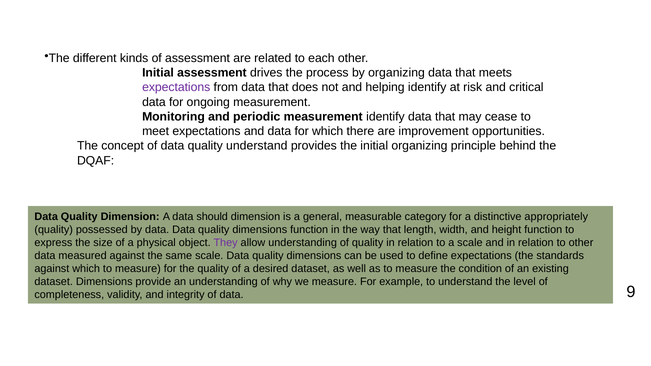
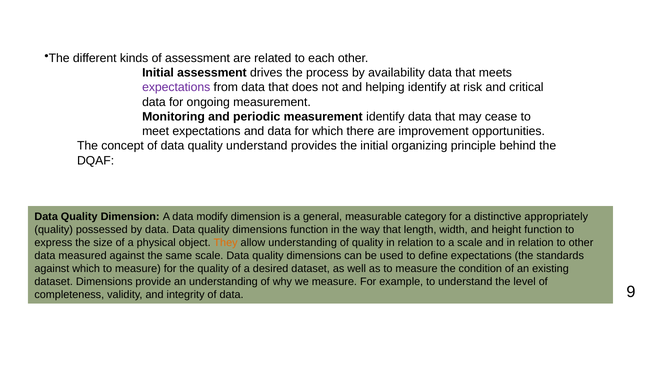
by organizing: organizing -> availability (397, 73)
should: should -> modify (212, 217)
They colour: purple -> orange (226, 243)
